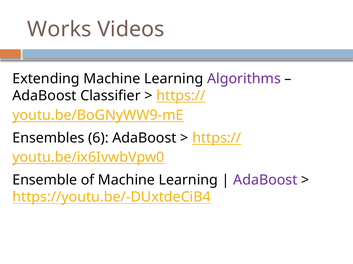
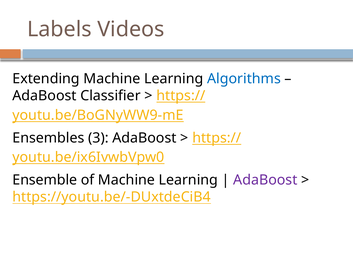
Works: Works -> Labels (59, 29)
Algorithms colour: purple -> blue (244, 79)
6: 6 -> 3 (98, 138)
